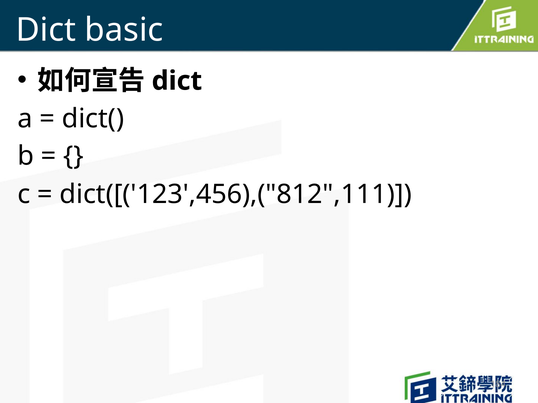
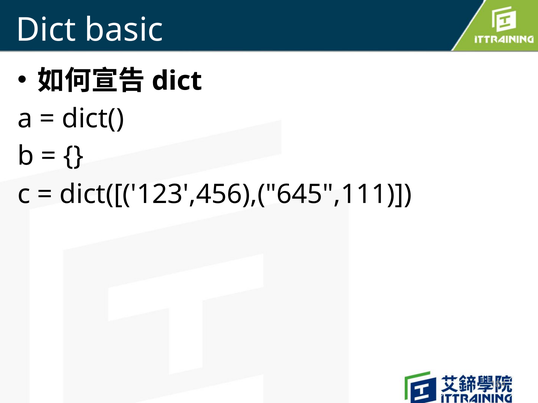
dict([('123',456),("812",111: dict([('123',456),("812",111 -> dict([('123',456),("645",111 (236, 195)
